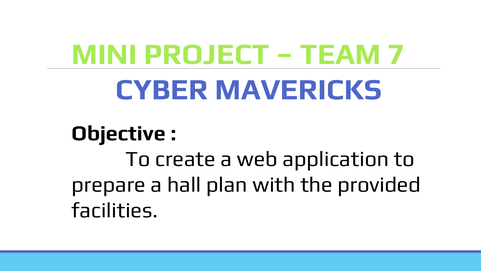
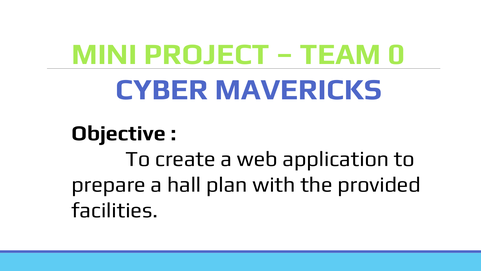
7: 7 -> 0 (396, 54)
